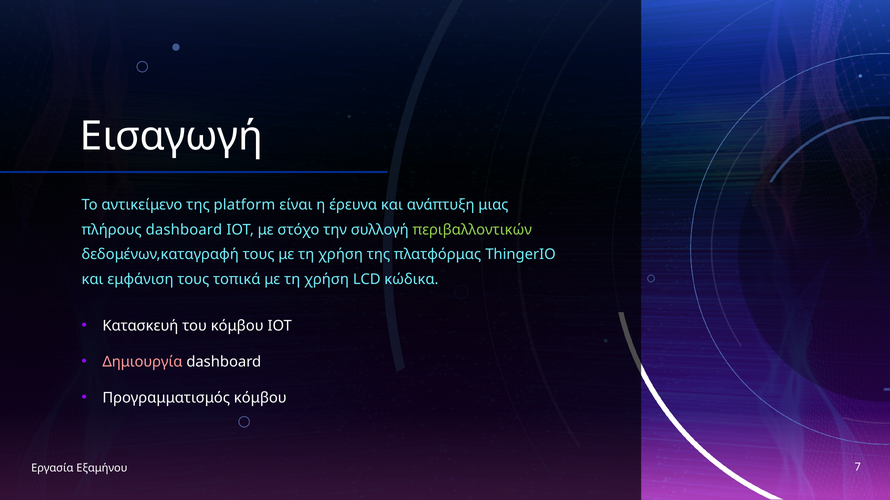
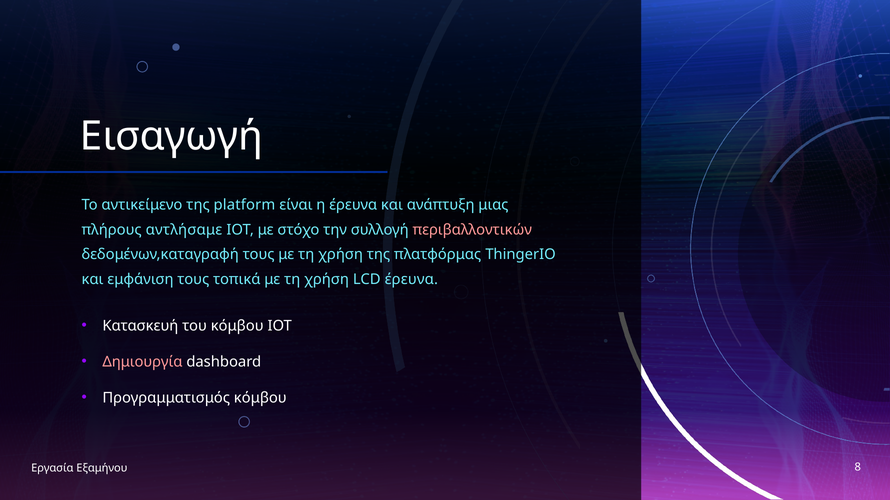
πλήρους dashboard: dashboard -> αντλήσαμε (184, 230)
περιβαλλοντικών colour: light green -> pink (472, 230)
LCD κώδικα: κώδικα -> έρευνα (411, 280)
7: 7 -> 8 (858, 468)
